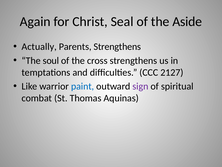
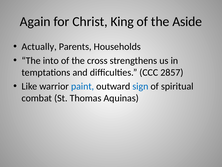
Seal: Seal -> King (122, 21)
Parents Strengthens: Strengthens -> Households (117, 47)
soul: soul -> into (51, 60)
2127: 2127 -> 2857 (172, 72)
sign colour: purple -> blue (140, 86)
